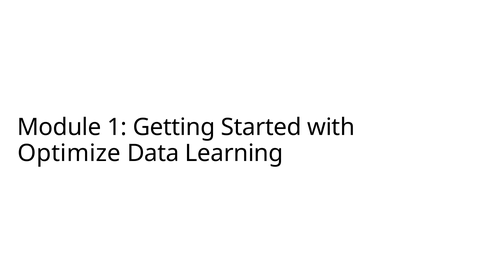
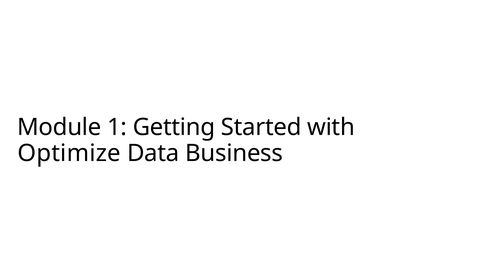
Learning: Learning -> Business (234, 153)
